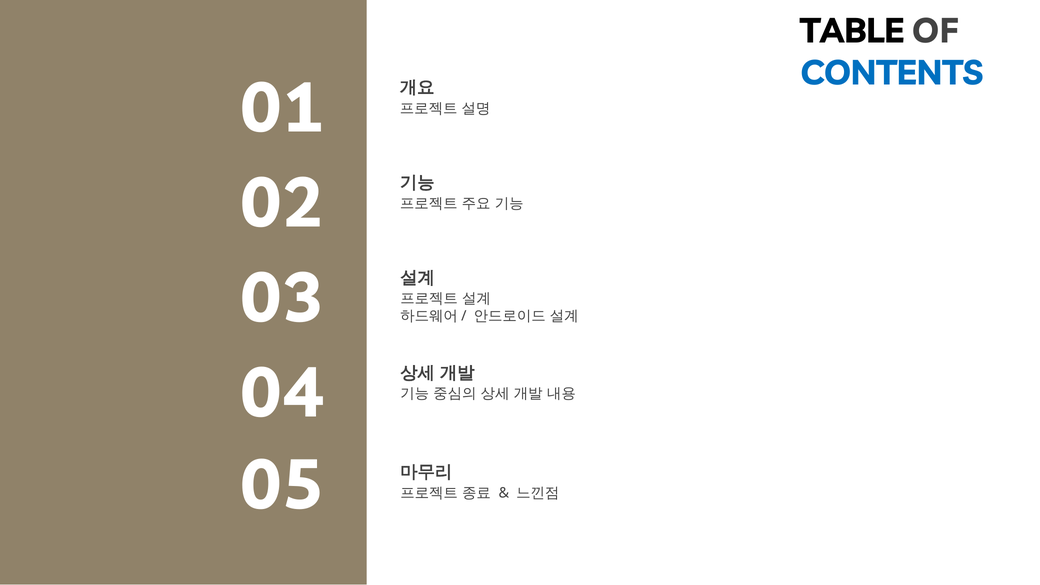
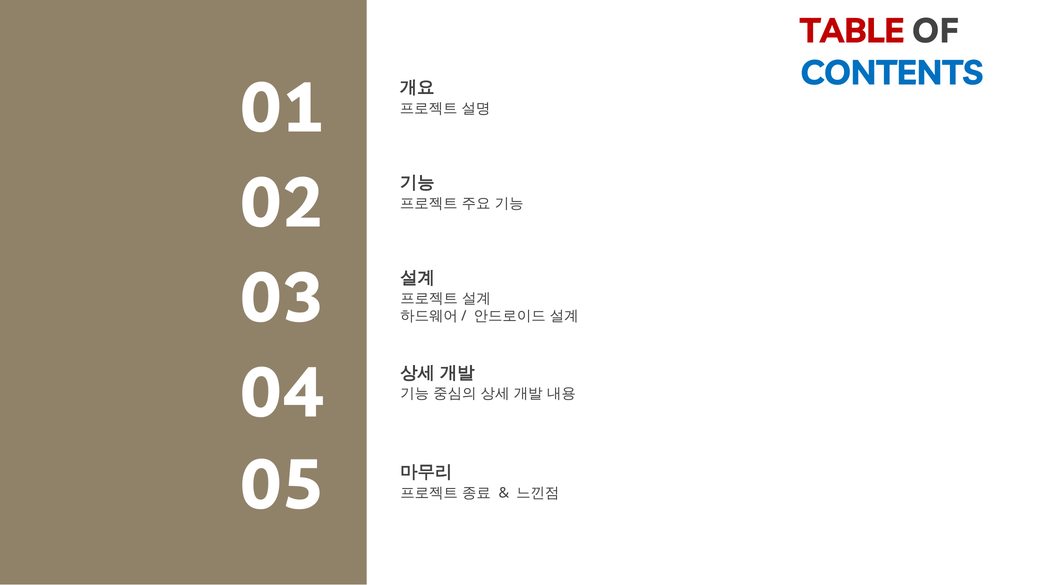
TABLE colour: black -> red (852, 32)
